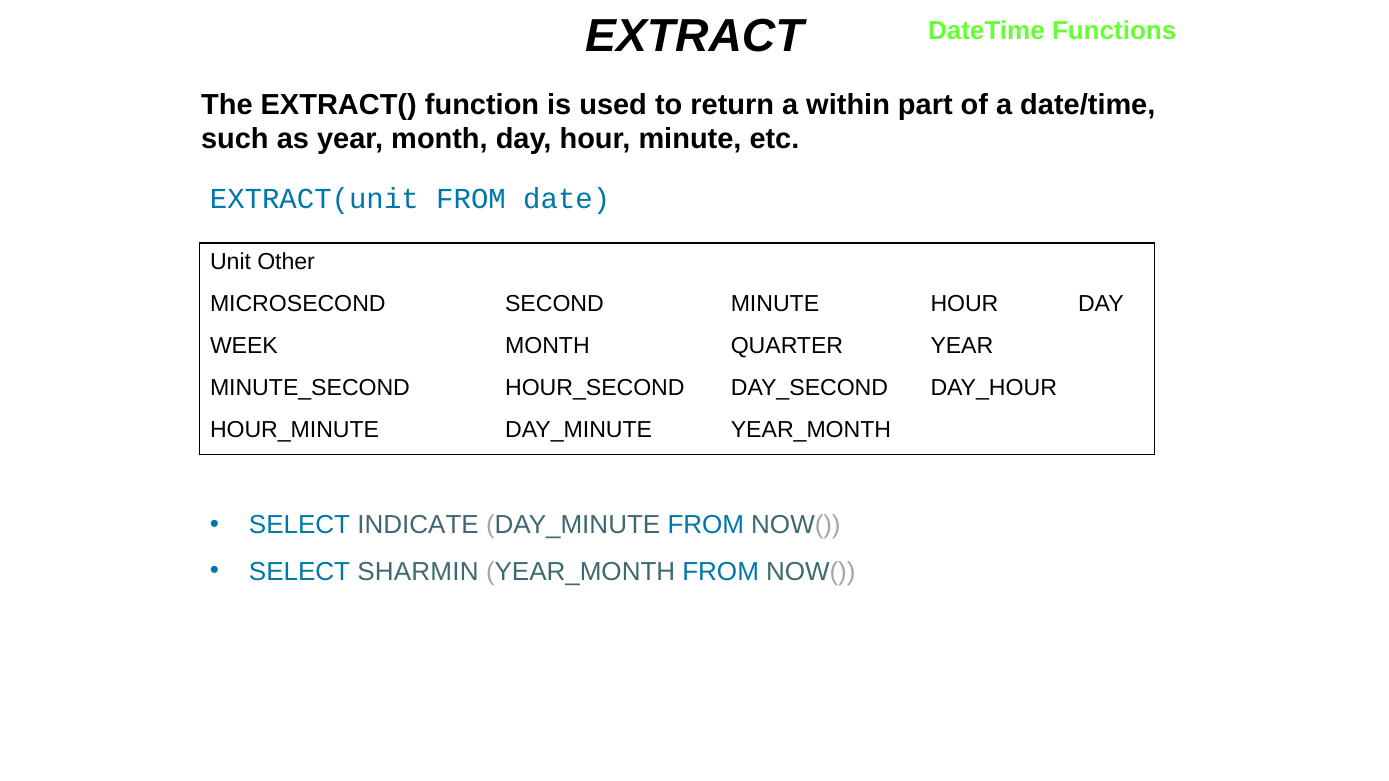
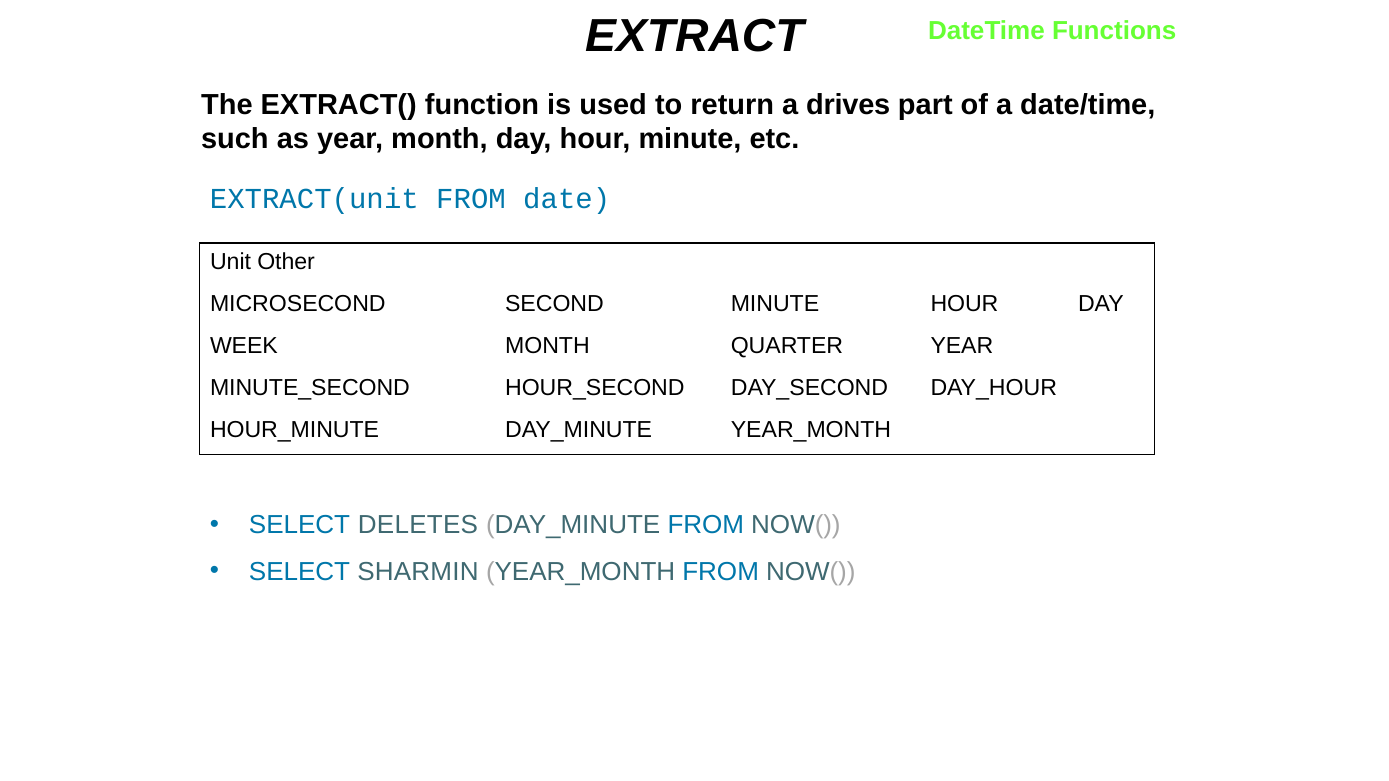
within: within -> drives (848, 105)
INDICATE: INDICATE -> DELETES (418, 525)
